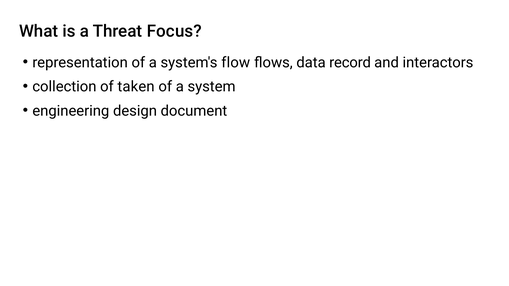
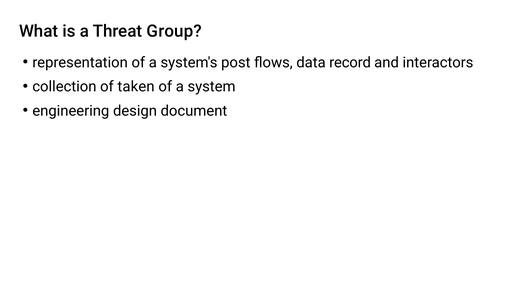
Focus: Focus -> Group (174, 31)
flow: flow -> post (236, 63)
